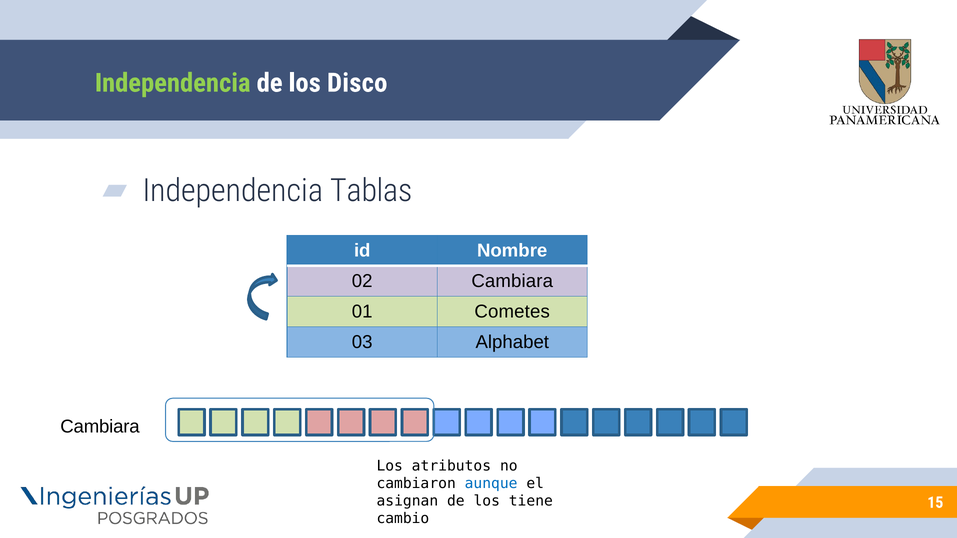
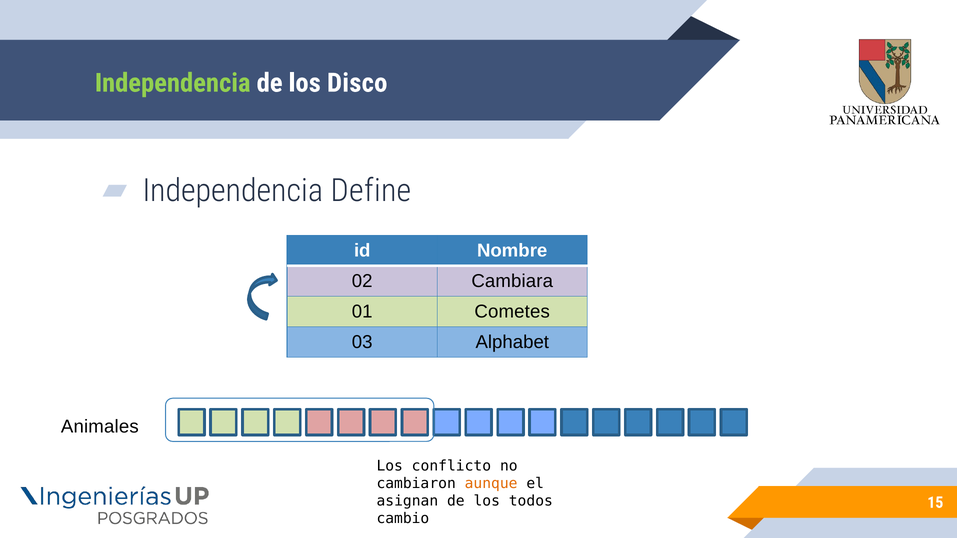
Tablas: Tablas -> Define (371, 191)
Cambiara: Cambiara -> Animales (100, 427)
atributos: atributos -> conflicto (451, 466)
aunque colour: blue -> orange (491, 484)
tiene: tiene -> todos (531, 501)
